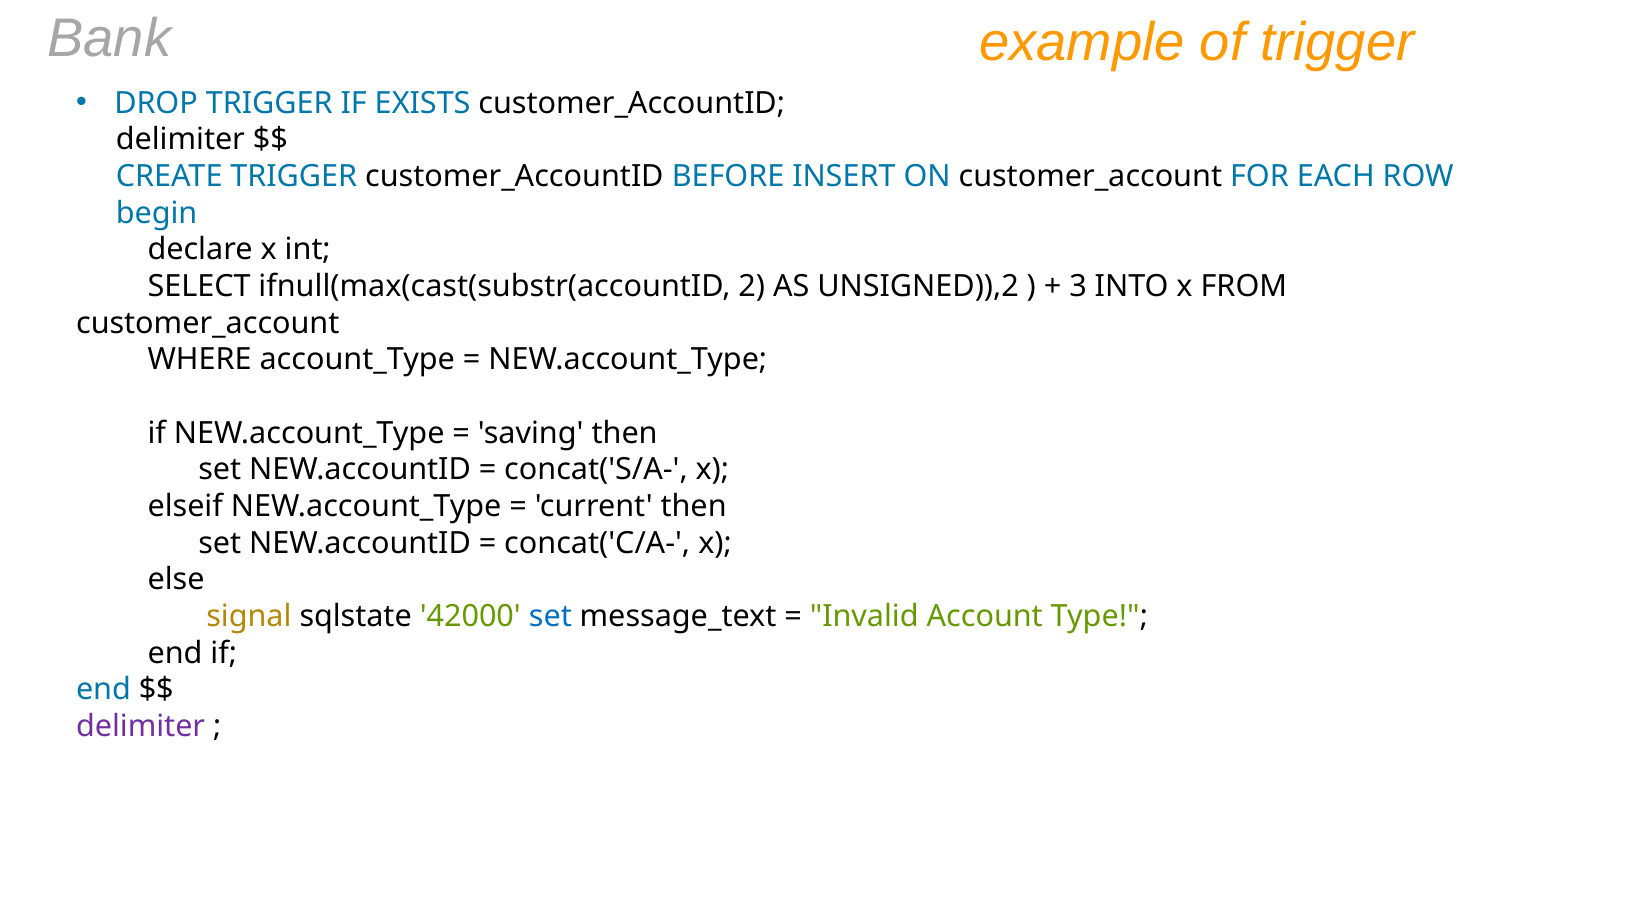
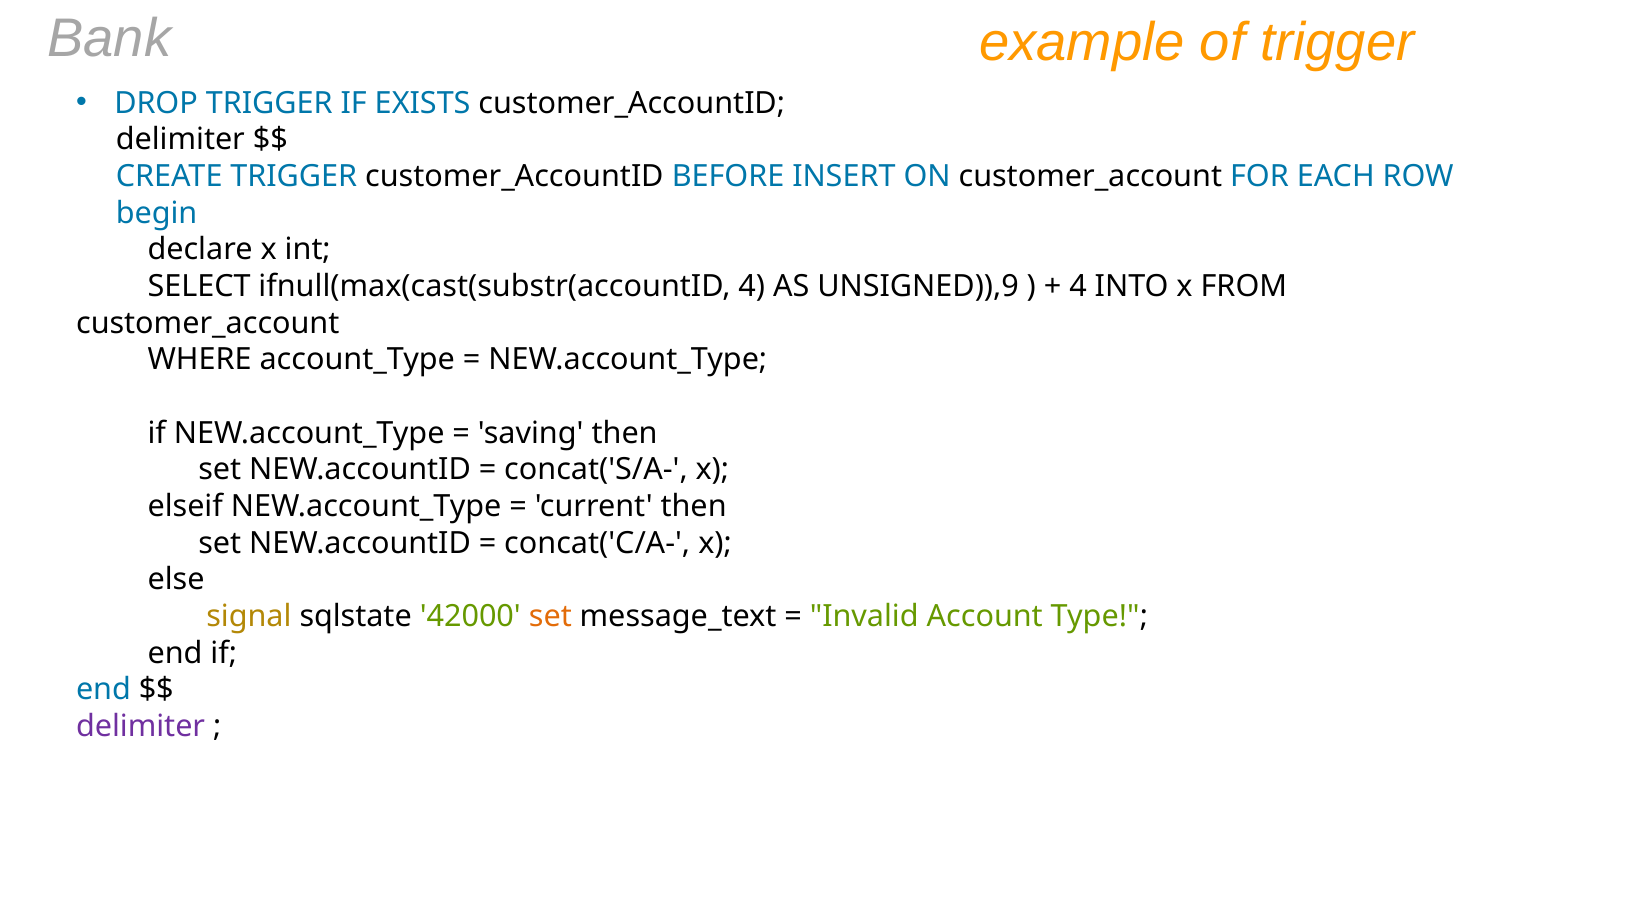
ifnull(max(cast(substr(accountID 2: 2 -> 4 (752, 287)
UNSIGNED)),2: UNSIGNED)),2 -> UNSIGNED)),9 (918, 287)
3: 3 -> 4 (1078, 287)
set colour: blue -> orange (550, 617)
